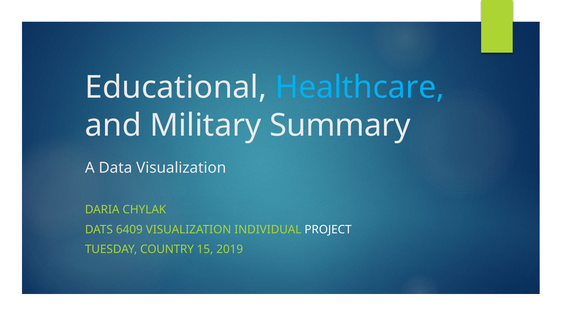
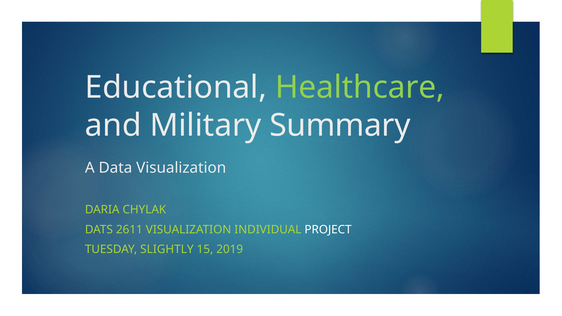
Healthcare colour: light blue -> light green (360, 88)
6409: 6409 -> 2611 (129, 230)
COUNTRY: COUNTRY -> SLIGHTLY (167, 250)
